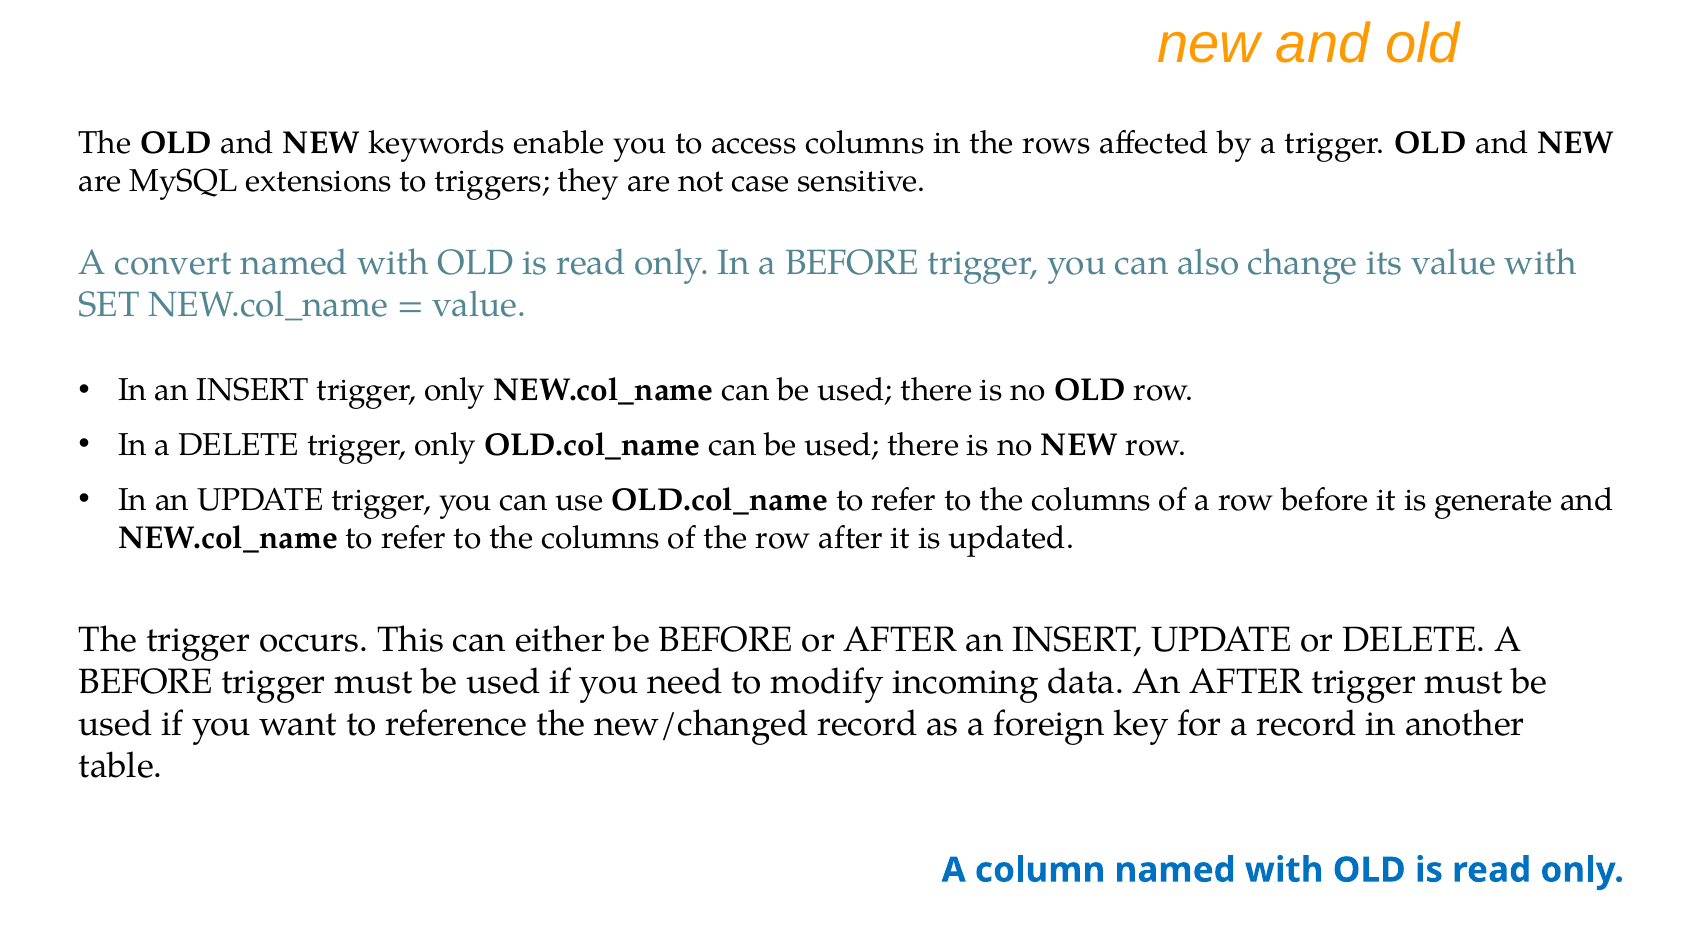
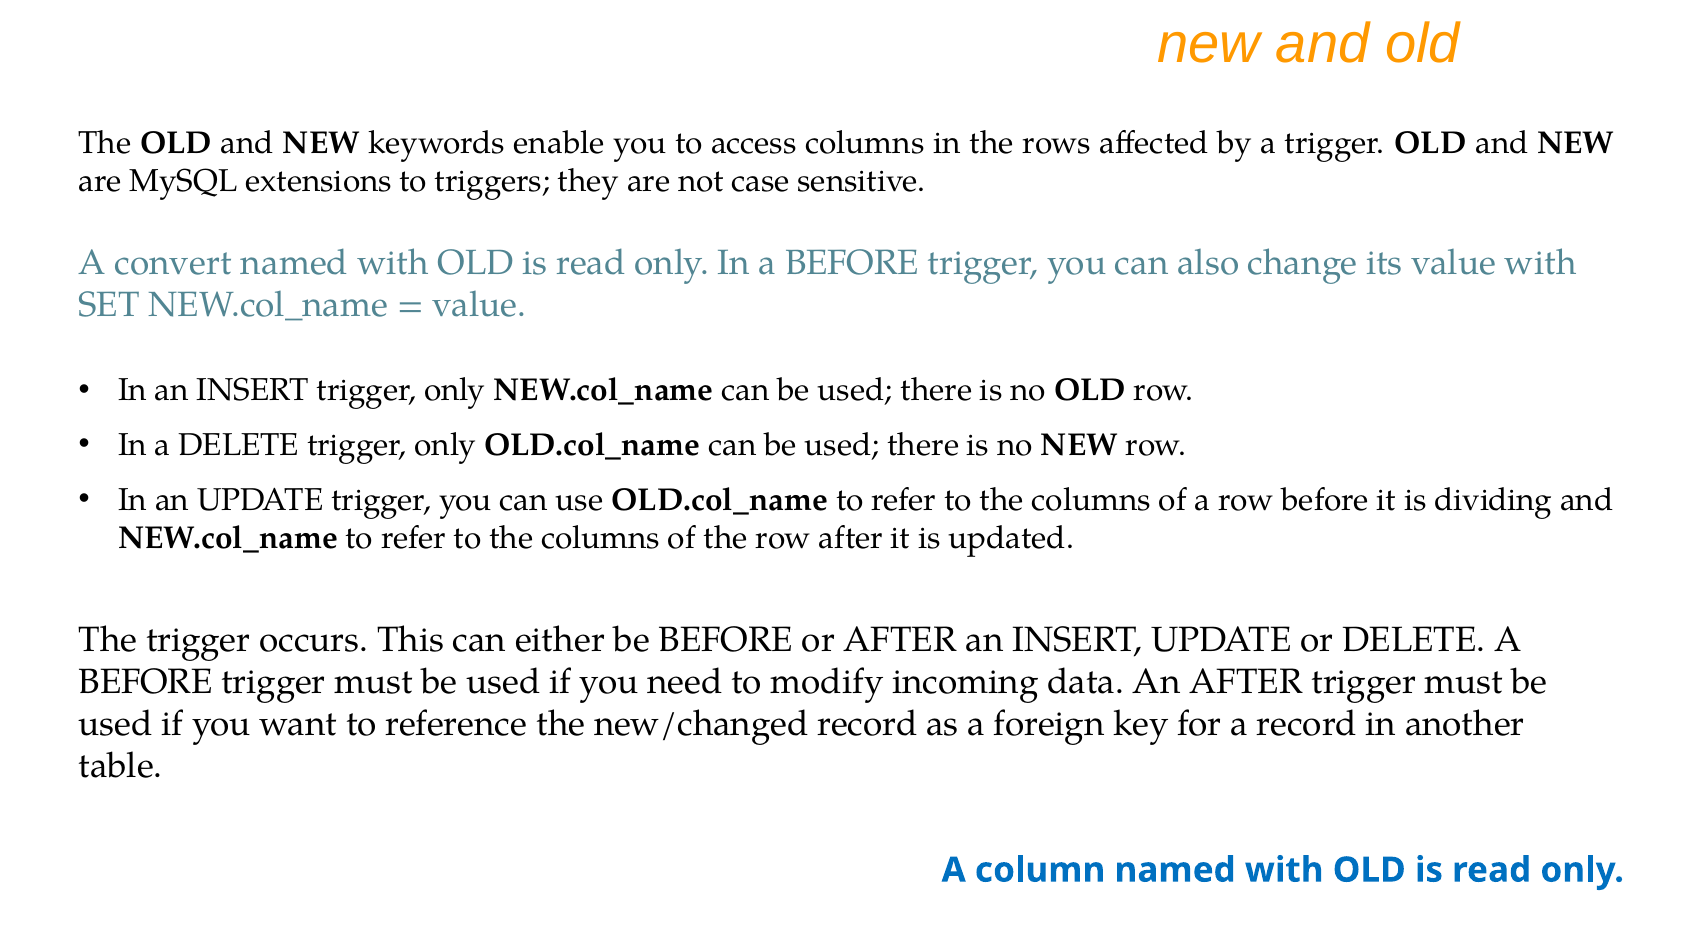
generate: generate -> dividing (1494, 500)
